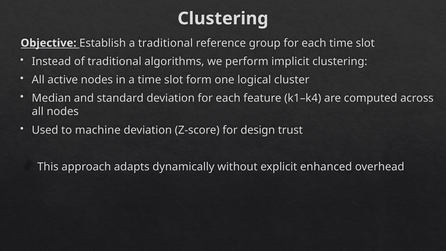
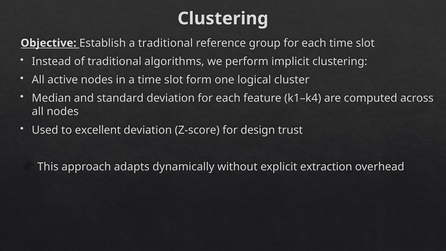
machine: machine -> excellent (98, 130)
enhanced: enhanced -> extraction (326, 167)
